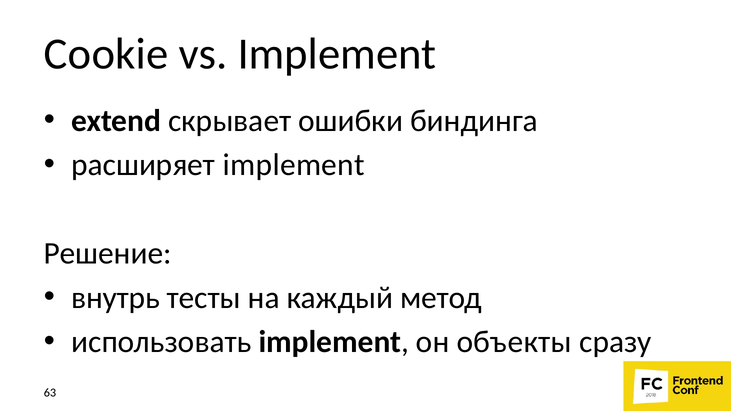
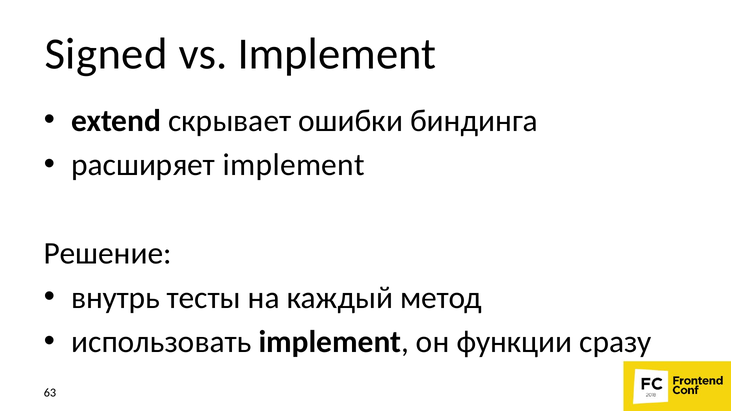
Cookie: Cookie -> Signed (106, 54)
объекты: объекты -> функции (514, 342)
